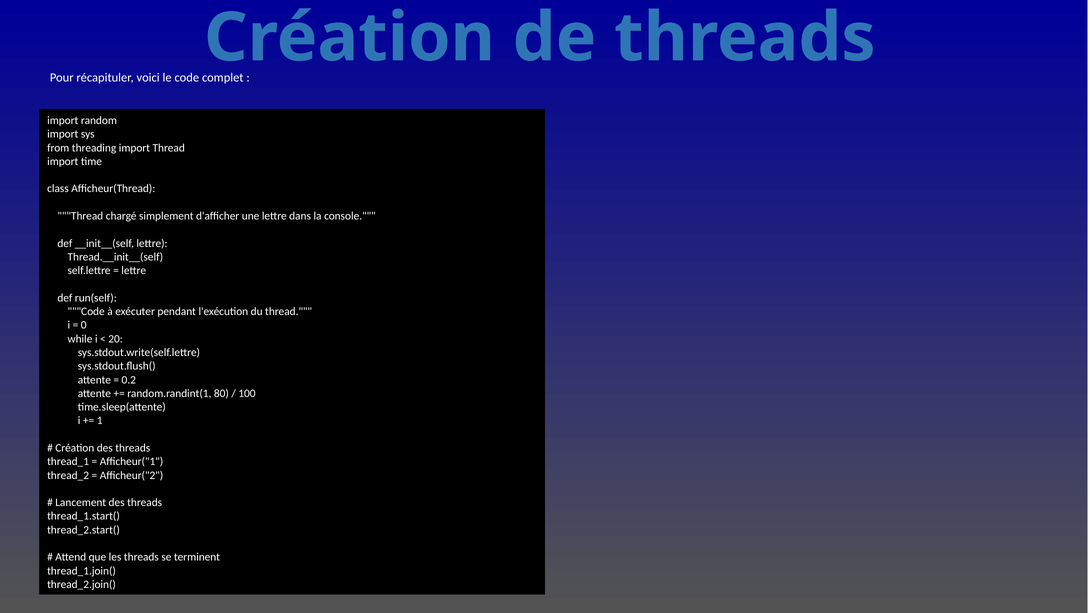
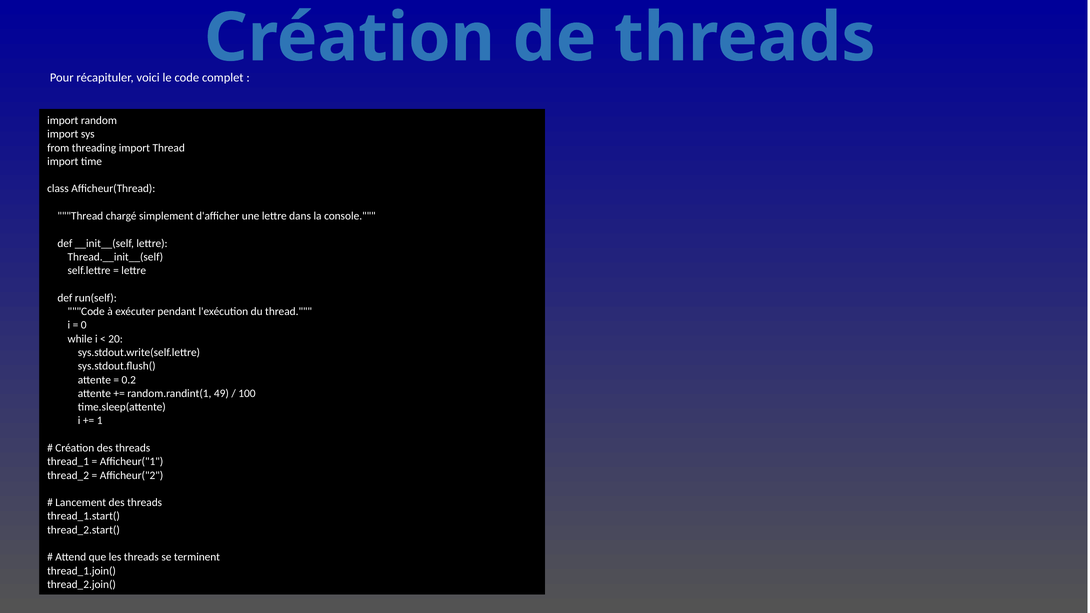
80: 80 -> 49 (221, 393)
